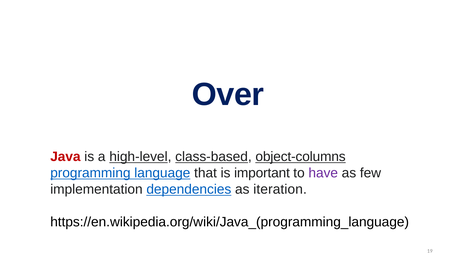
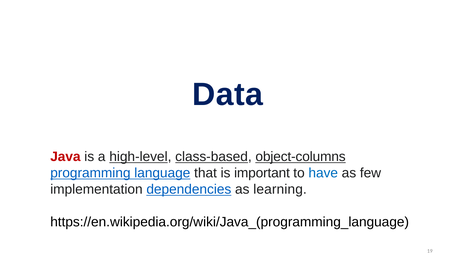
Over: Over -> Data (228, 95)
have colour: purple -> blue (323, 173)
iteration: iteration -> learning (280, 190)
